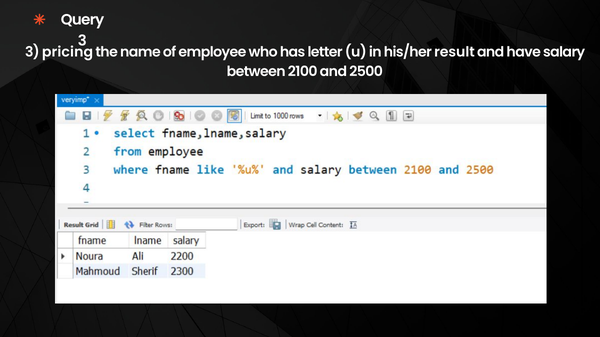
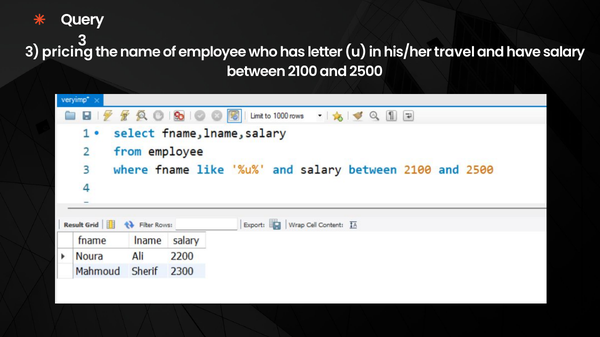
result: result -> travel (455, 52)
